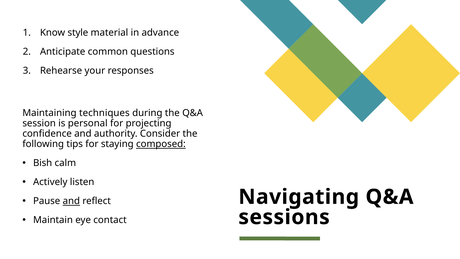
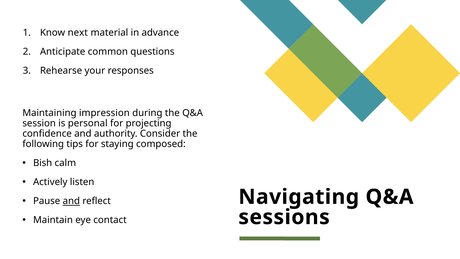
style: style -> next (78, 33)
techniques: techniques -> impression (104, 113)
composed underline: present -> none (161, 144)
